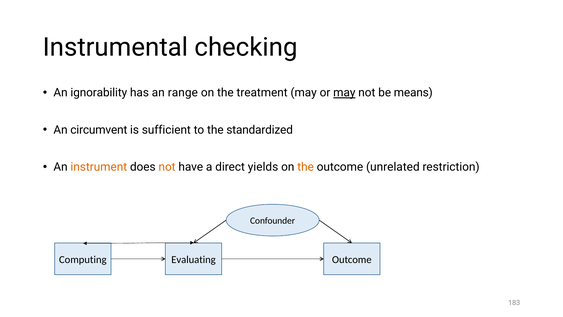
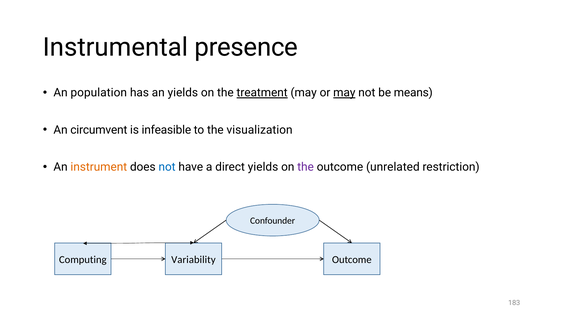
checking: checking -> presence (246, 47)
ignorability: ignorability -> population (99, 93)
an range: range -> yields (183, 93)
treatment underline: none -> present (262, 93)
sufficient: sufficient -> infeasible (166, 130)
standardized: standardized -> visualization (260, 130)
not colour: orange -> blue (167, 167)
the colour: orange -> purple (306, 167)
Evaluating: Evaluating -> Variability (193, 259)
